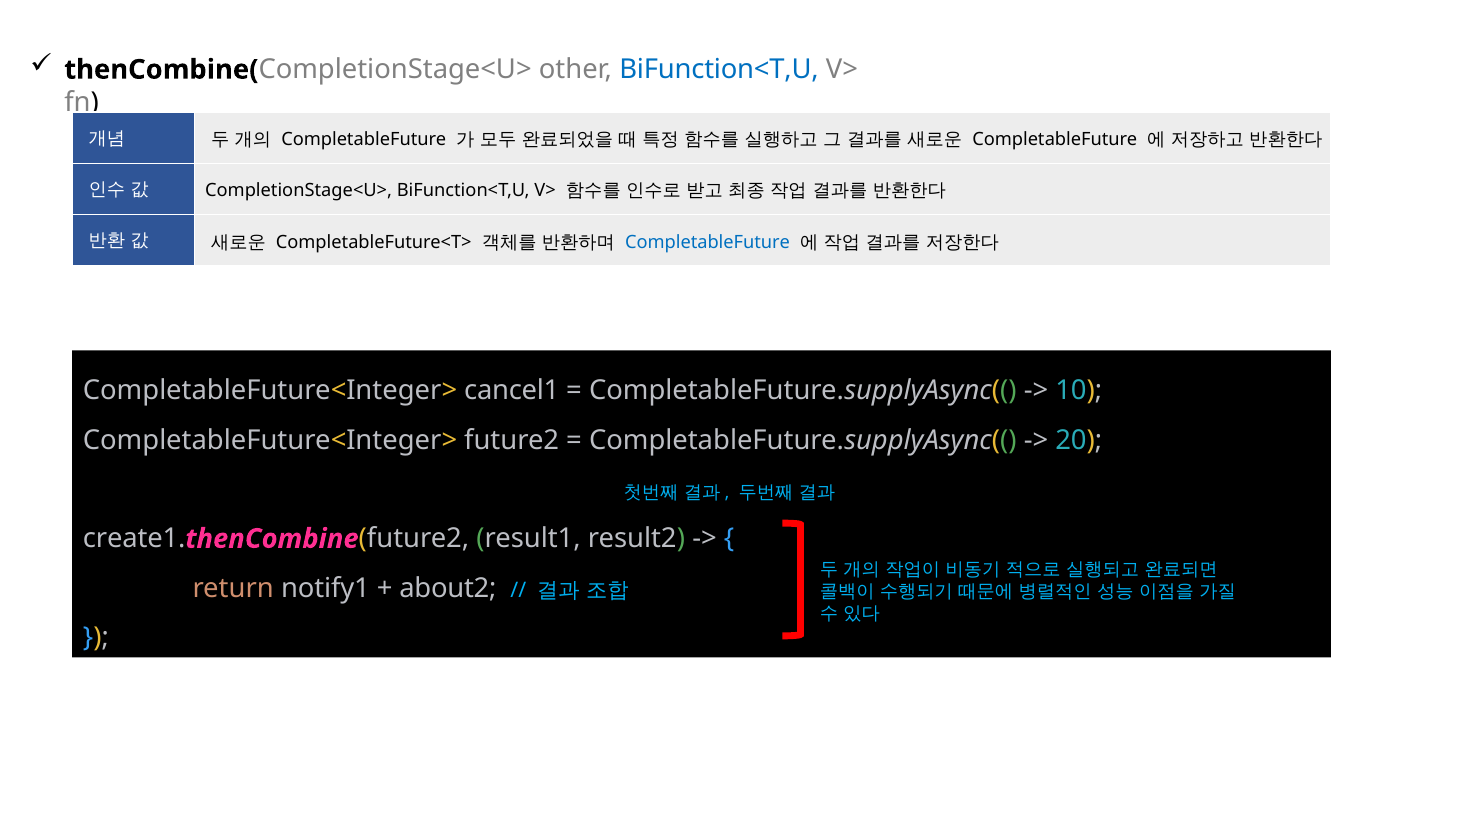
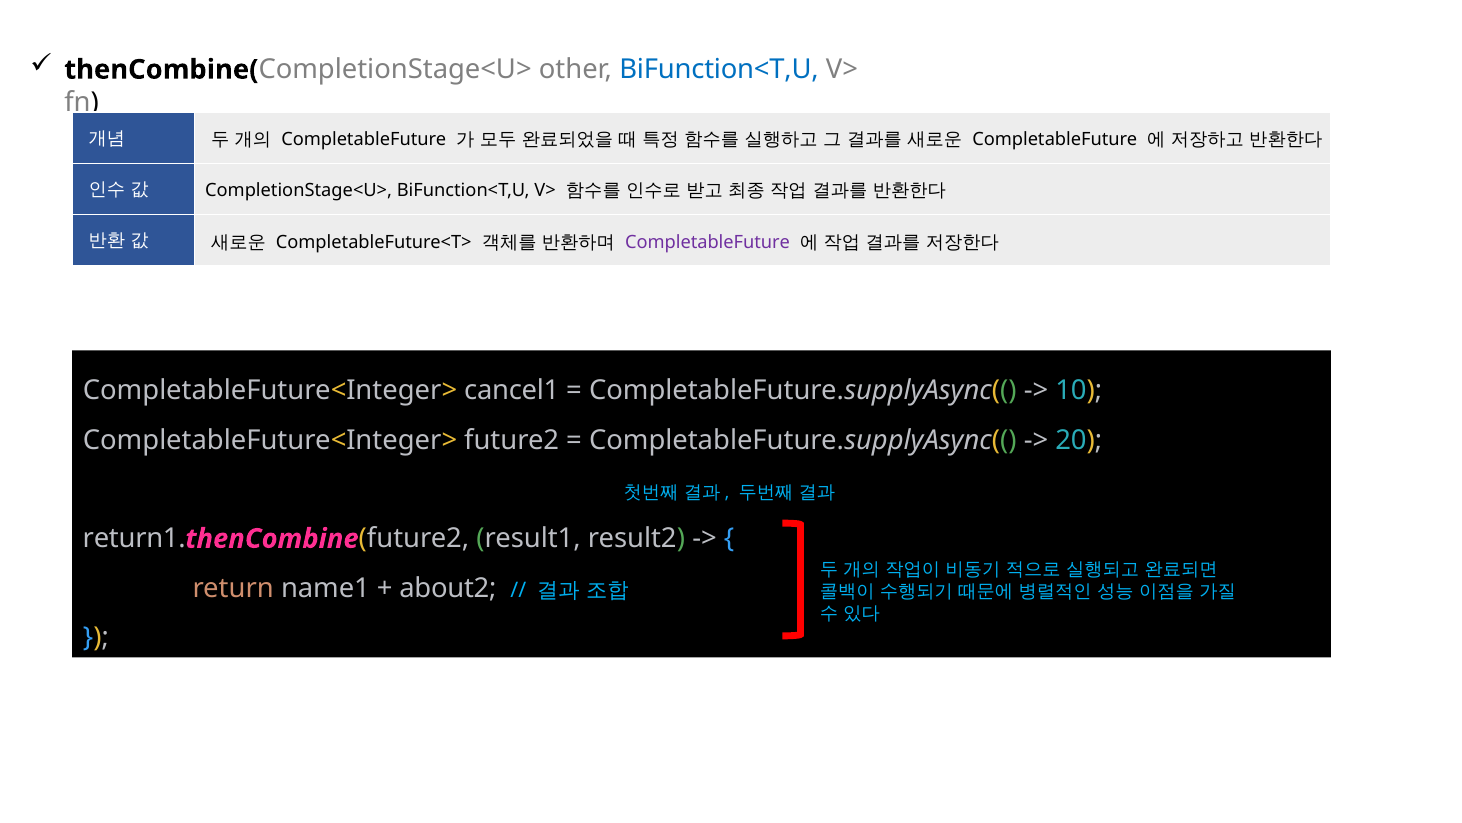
CompletableFuture colour: blue -> purple (708, 242)
create1: create1 -> return1 (134, 538)
notify1: notify1 -> name1 (325, 588)
